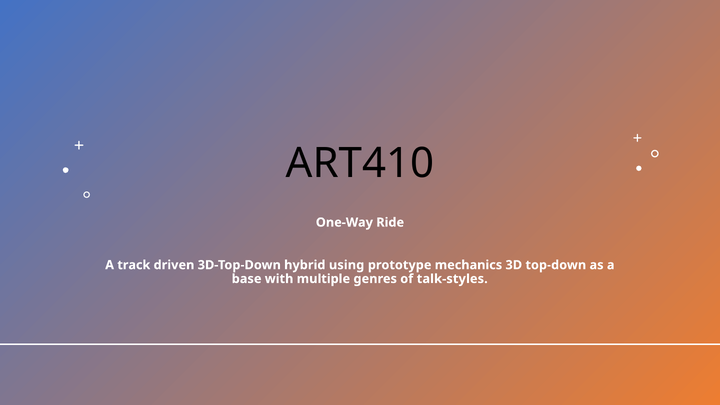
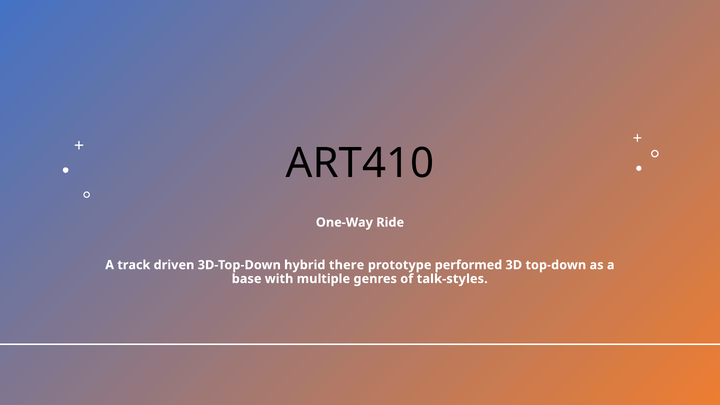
using: using -> there (347, 265)
mechanics: mechanics -> performed (468, 265)
